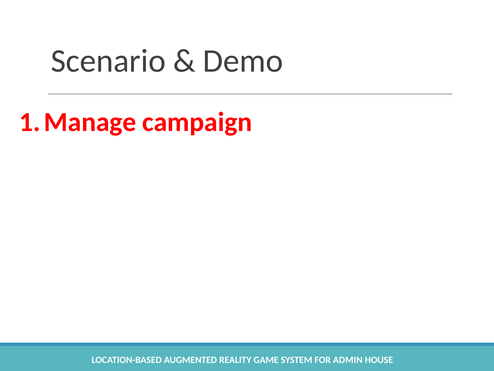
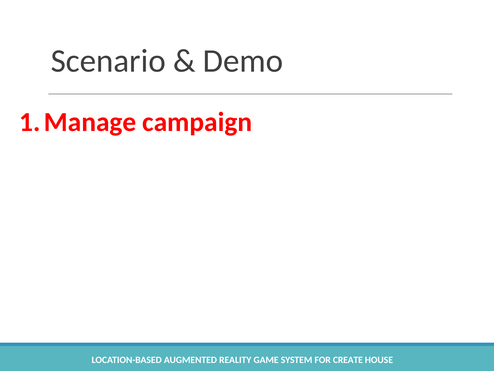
ADMIN: ADMIN -> CREATE (348, 360)
